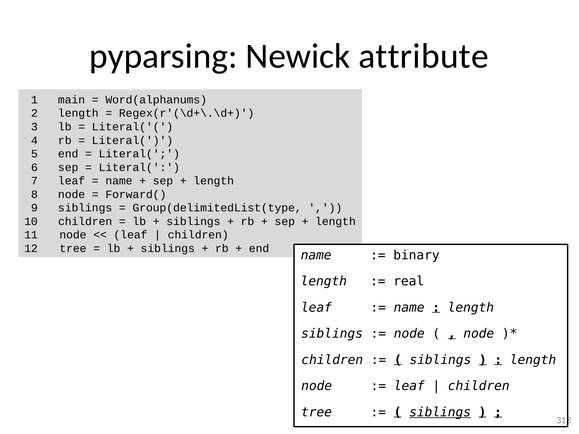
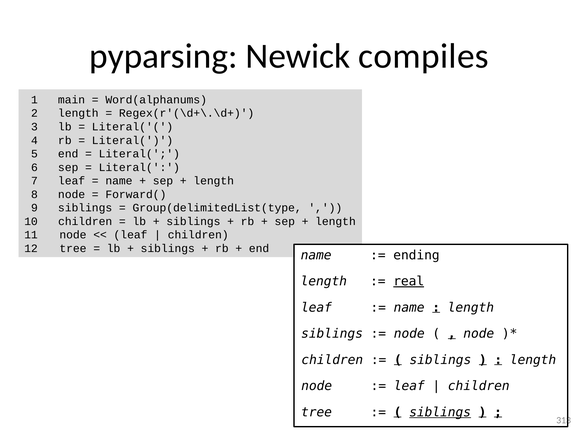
attribute: attribute -> compiles (424, 56)
binary: binary -> ending (416, 255)
real underline: none -> present (409, 282)
